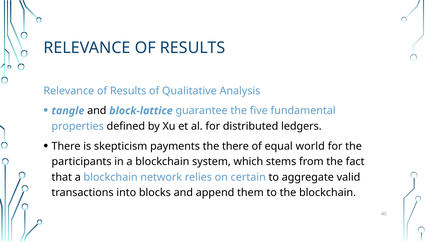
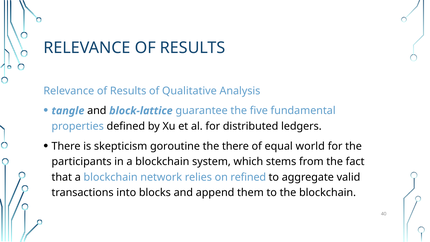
payments: payments -> goroutine (175, 146)
certain: certain -> refined (248, 177)
